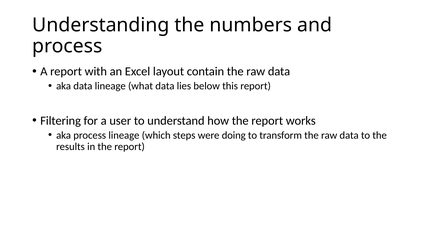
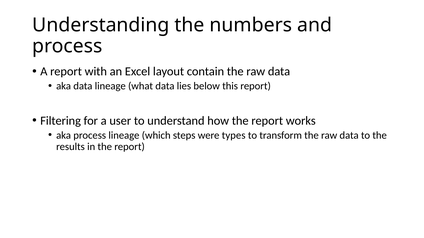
doing: doing -> types (234, 136)
